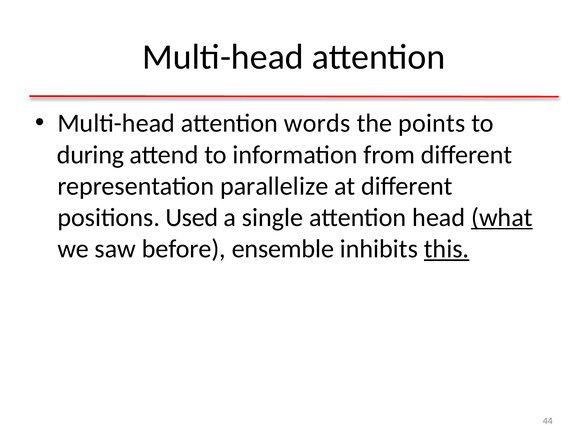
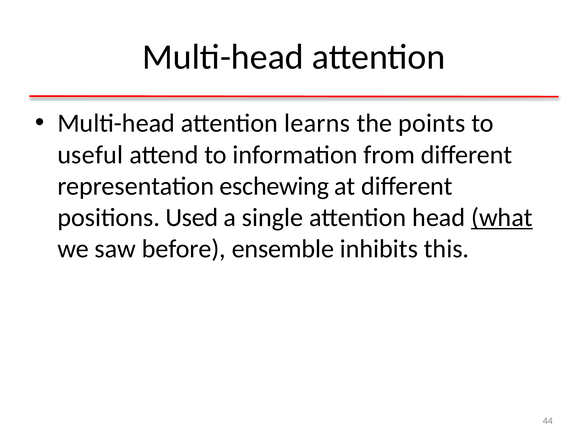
words: words -> learns (317, 123)
during: during -> useful (90, 155)
parallelize: parallelize -> eschewing (274, 186)
this underline: present -> none (447, 249)
